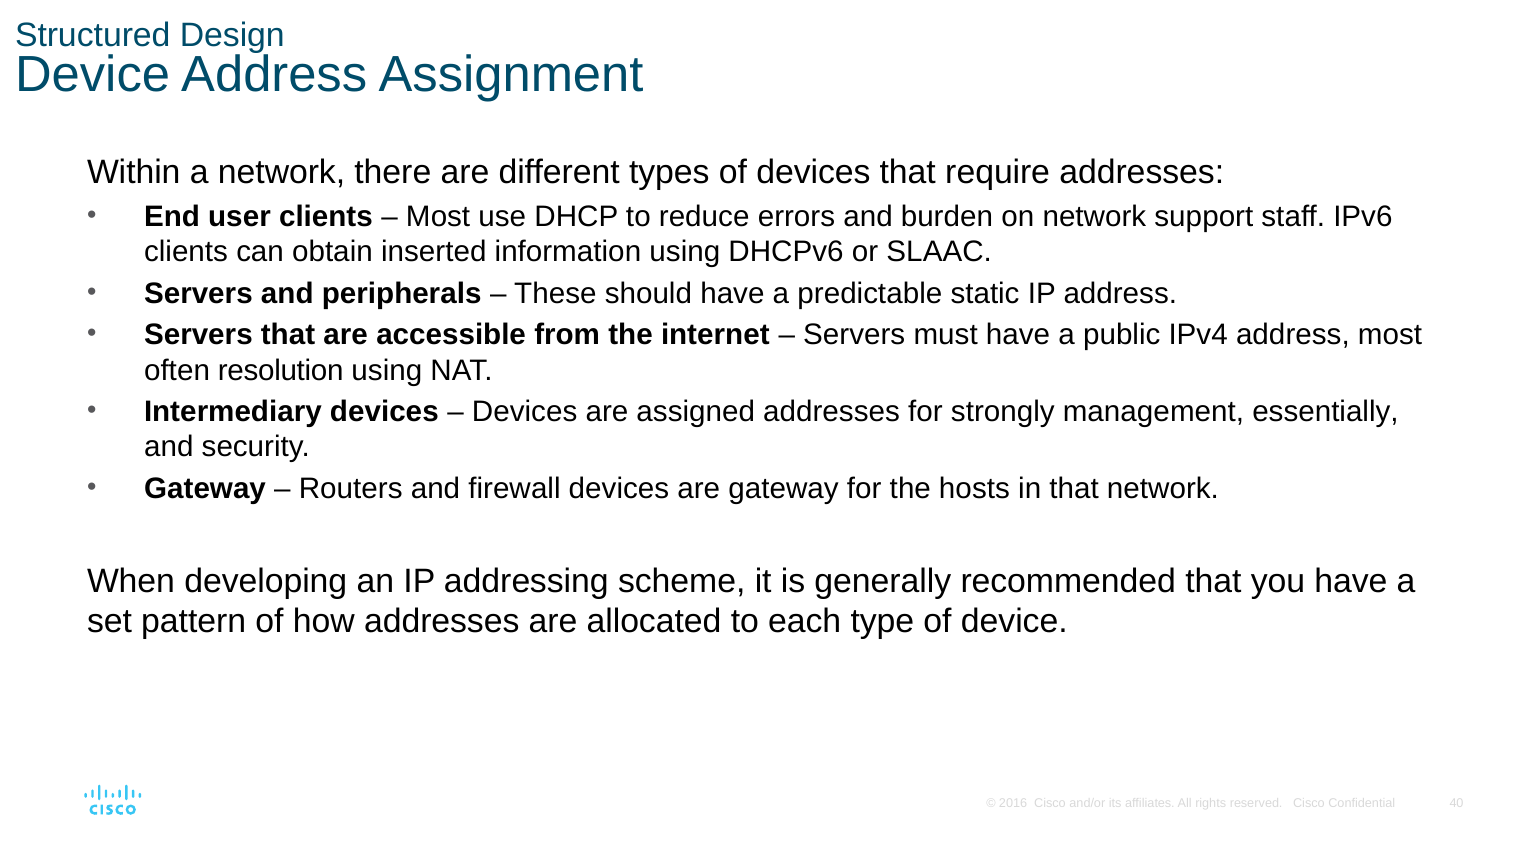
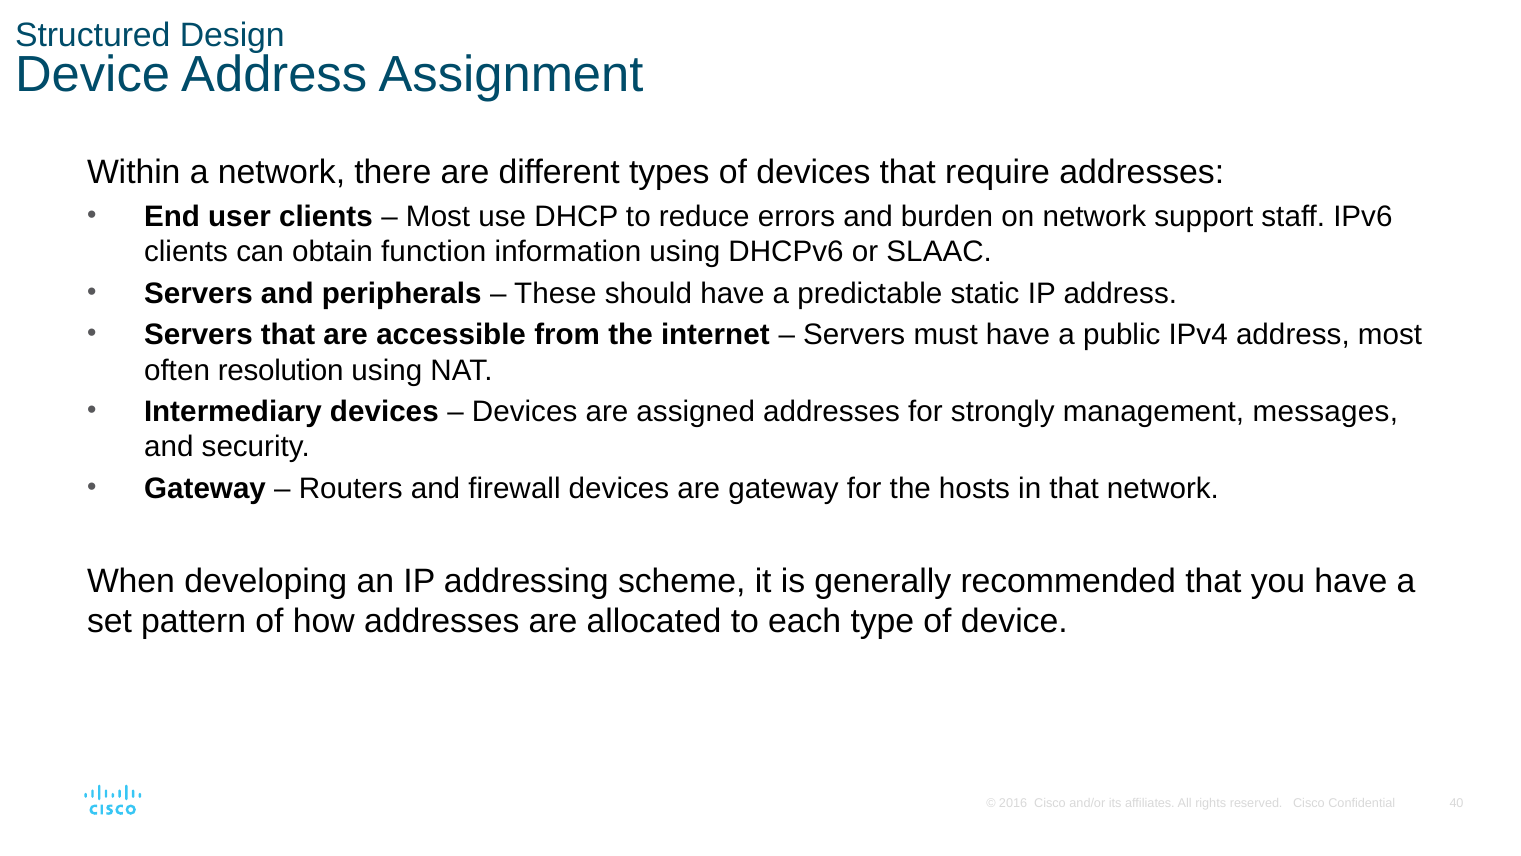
inserted: inserted -> function (434, 252)
essentially: essentially -> messages (1325, 412)
